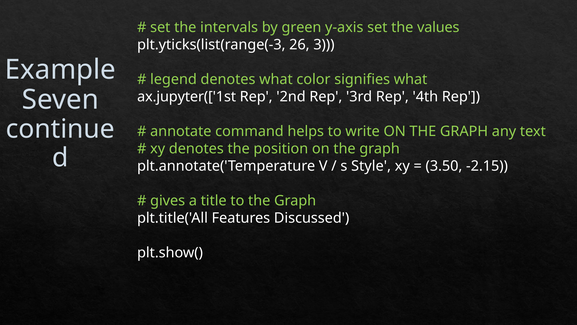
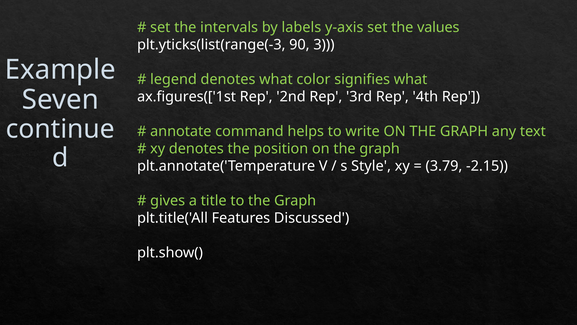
green: green -> labels (301, 27)
26: 26 -> 90 (299, 45)
ax.jupyter(['1st: ax.jupyter(['1st -> ax.figures(['1st (187, 97)
3.50: 3.50 -> 3.79 (444, 166)
